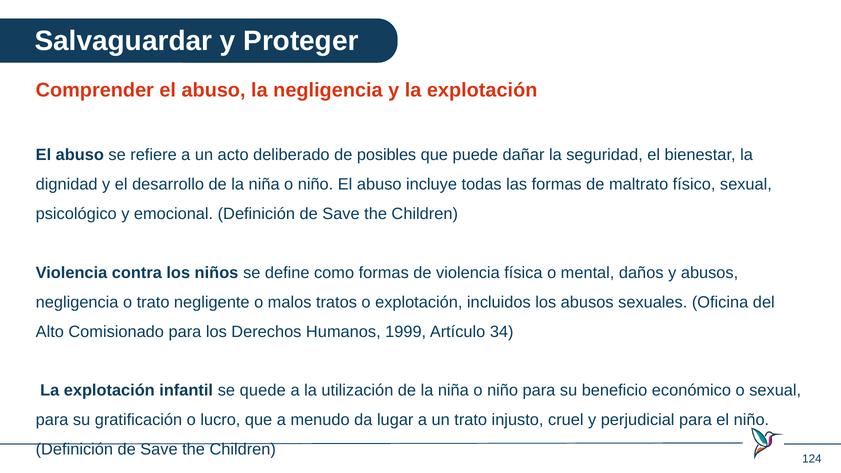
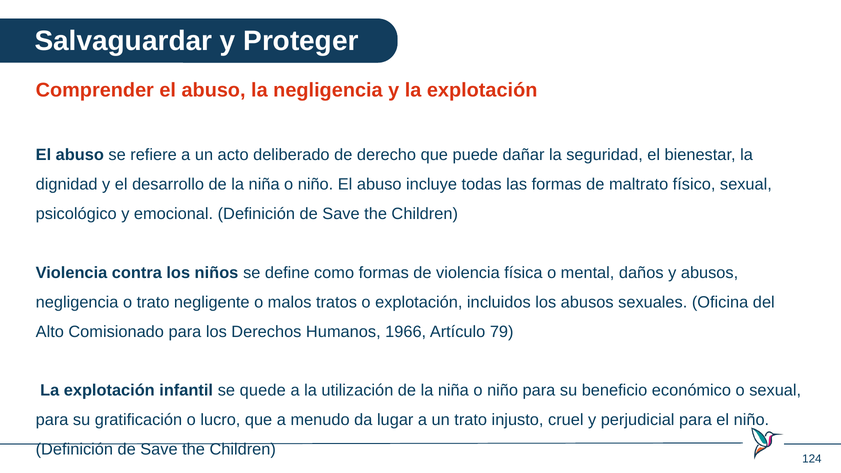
posibles: posibles -> derecho (387, 155)
1999: 1999 -> 1966 (406, 332)
34: 34 -> 79 (502, 332)
